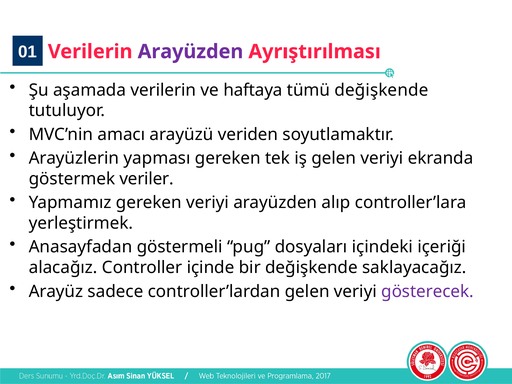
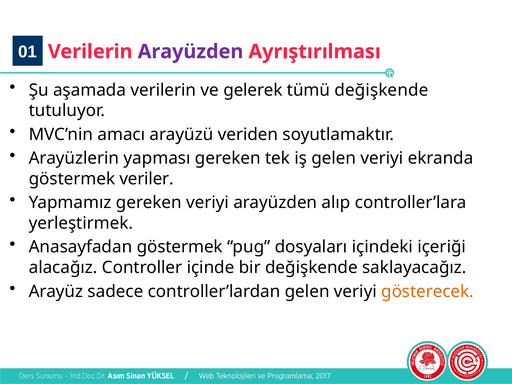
haftaya: haftaya -> gelerek (253, 90)
Anasayfadan göstermeli: göstermeli -> göstermek (180, 247)
gösterecek colour: purple -> orange (428, 291)
